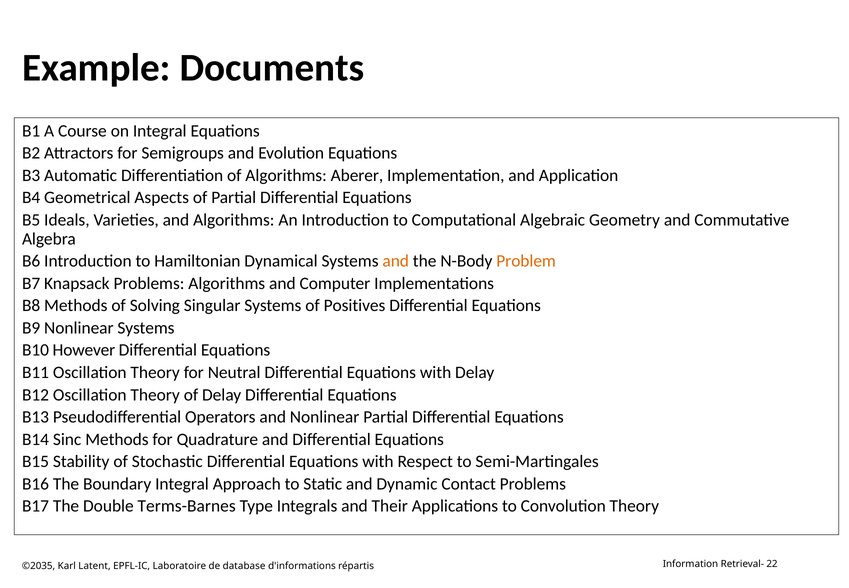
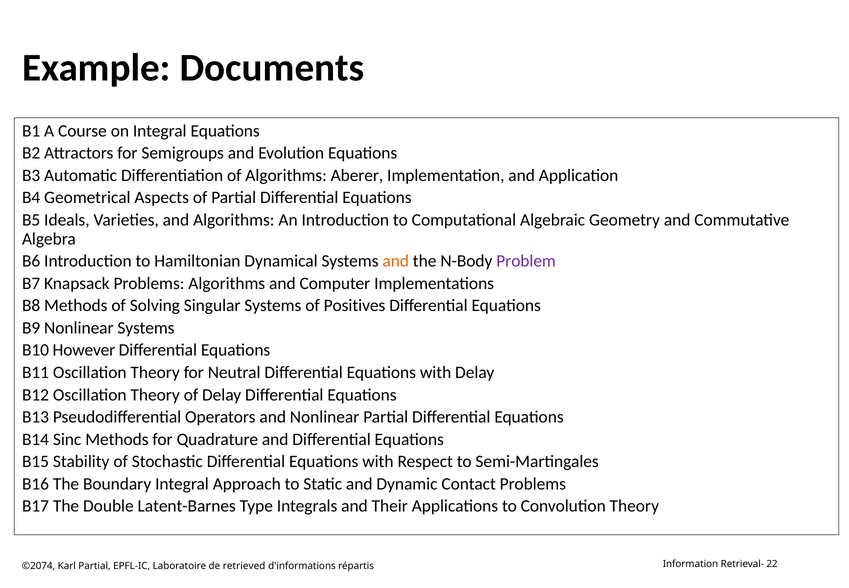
Problem colour: orange -> purple (526, 261)
Terms-Barnes: Terms-Barnes -> Latent-Barnes (187, 506)
©2035: ©2035 -> ©2074 (39, 566)
Karl Latent: Latent -> Partial (95, 566)
database: database -> retrieved (244, 566)
